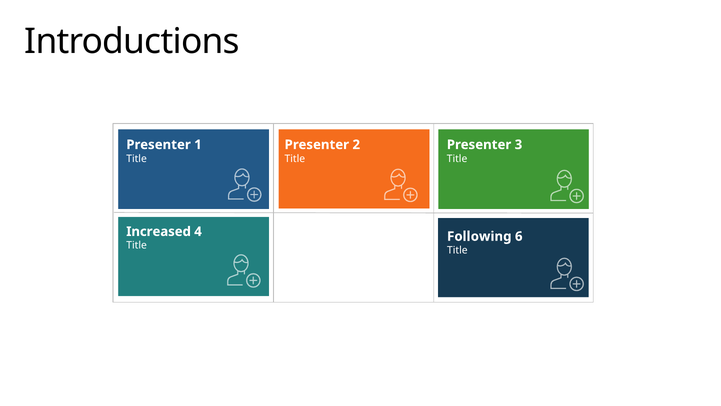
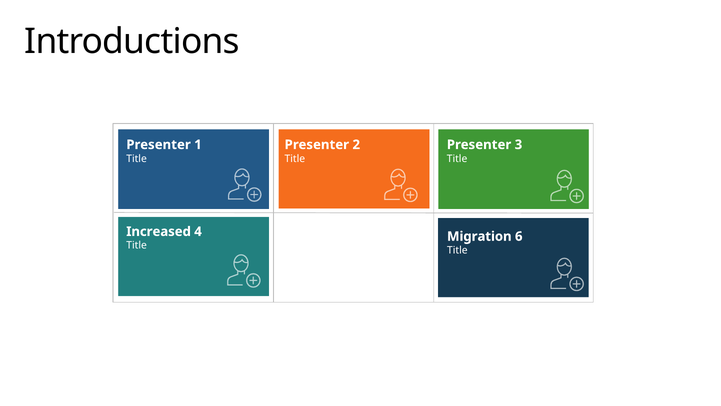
Following: Following -> Migration (479, 236)
